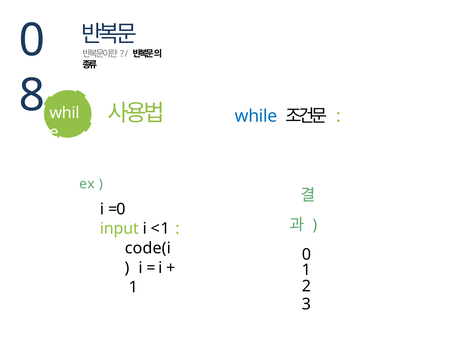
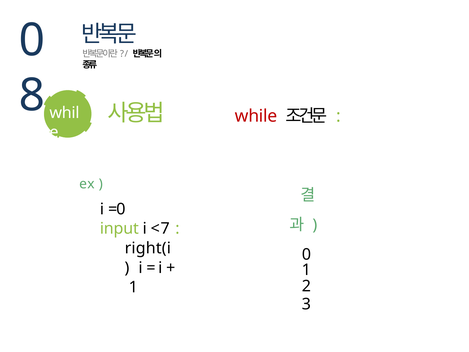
while colour: blue -> red (256, 116)
1: 1 -> 7 (165, 228)
code(i: code(i -> right(i (148, 248)
